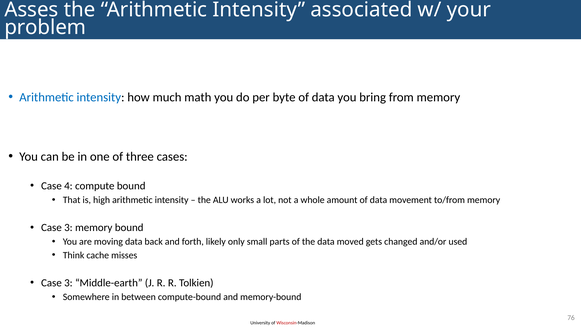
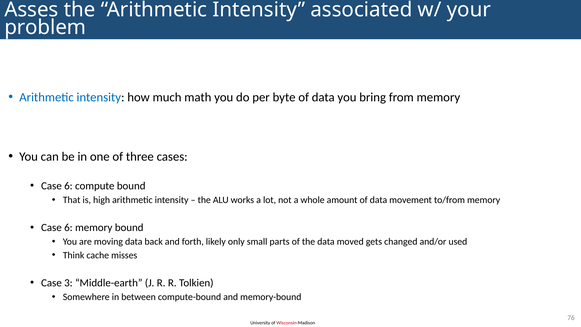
4: 4 -> 6 (68, 186)
3: 3 -> 6 (68, 227)
